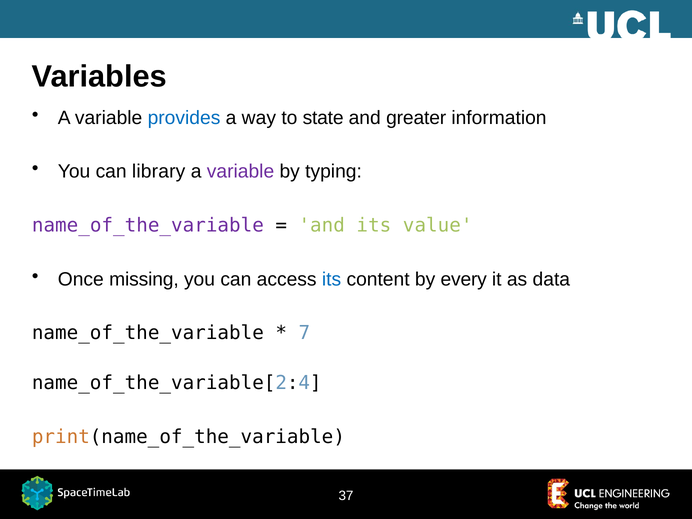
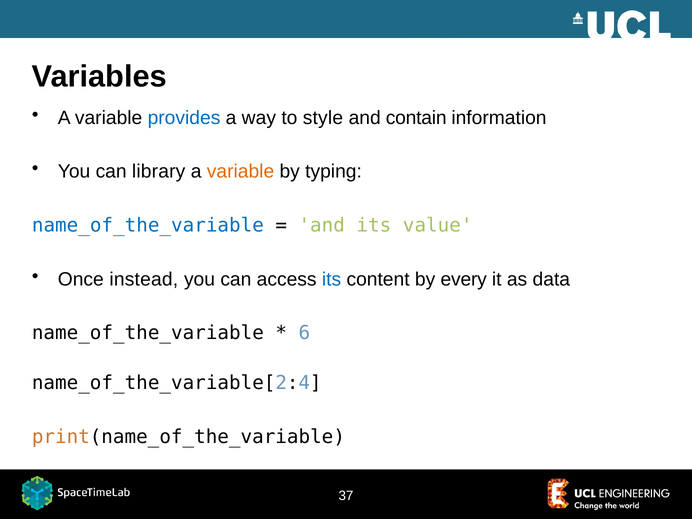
state: state -> style (323, 118)
greater: greater -> contain (416, 118)
variable colour: purple -> orange (241, 172)
name_of_the_variable colour: purple -> blue (148, 225)
missing: missing -> instead (144, 279)
7: 7 -> 6 (304, 333)
